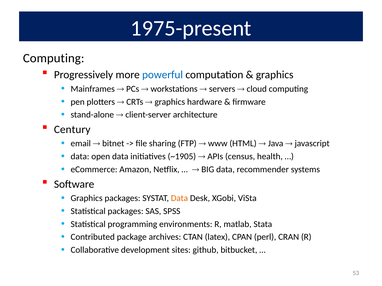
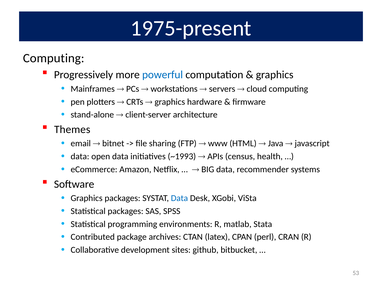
Century: Century -> Themes (72, 130)
~1905: ~1905 -> ~1993 (182, 157)
Data colour: orange -> blue (179, 199)
